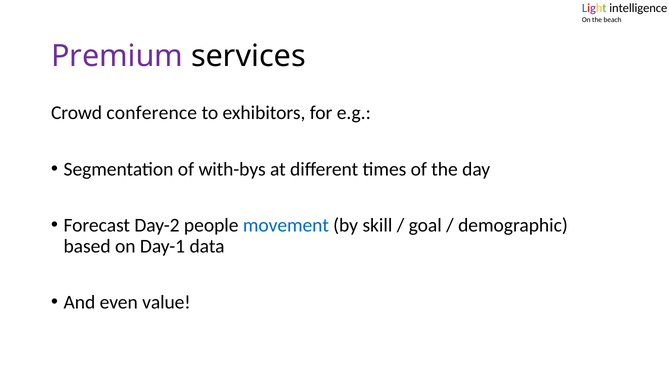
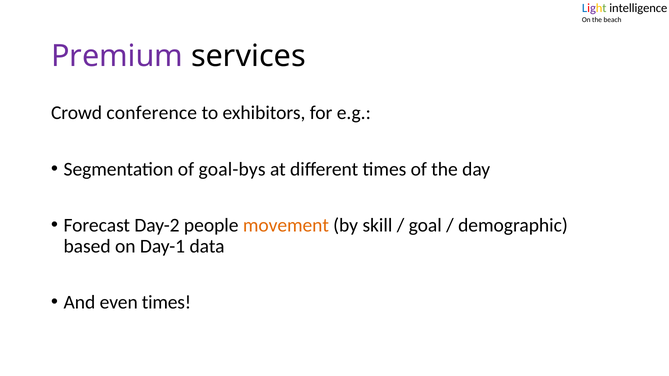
with-bys: with-bys -> goal-bys (232, 169)
movement colour: blue -> orange (286, 225)
even value: value -> times (166, 302)
